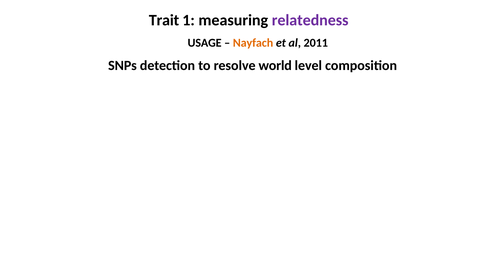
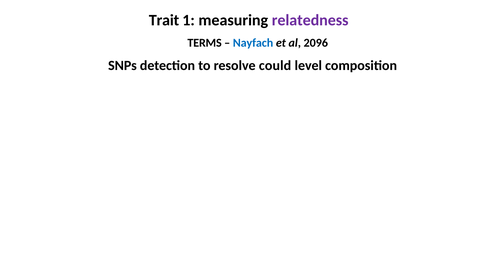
USAGE: USAGE -> TERMS (205, 43)
Nayfach colour: orange -> blue (253, 43)
2011: 2011 -> 2096 (316, 43)
world: world -> could (275, 66)
